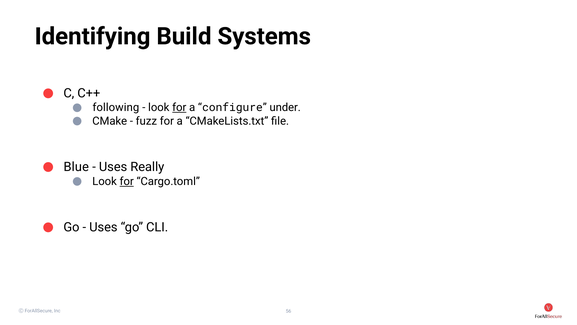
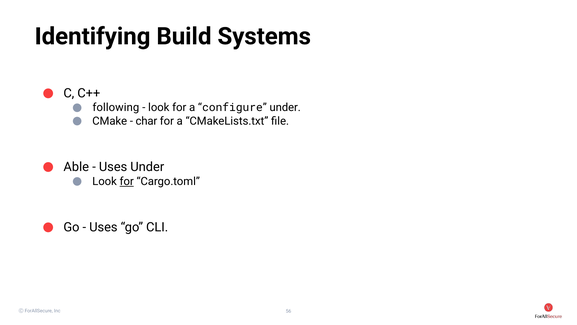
for underline: present -> none (179, 107)
fuzz: fuzz -> char (146, 121)
Blue: Blue -> Able (76, 167)
Uses Really: Really -> Under (147, 167)
